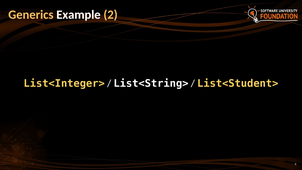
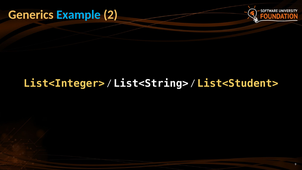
Example colour: white -> light blue (78, 15)
